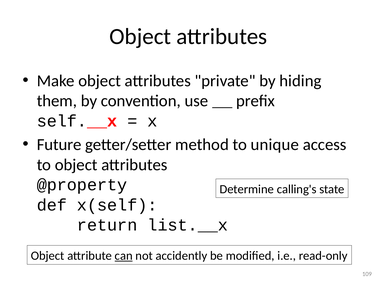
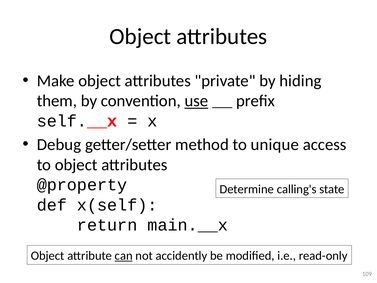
use underline: none -> present (196, 101)
Future: Future -> Debug (59, 144)
list.__x: list.__x -> main.__x (188, 225)
